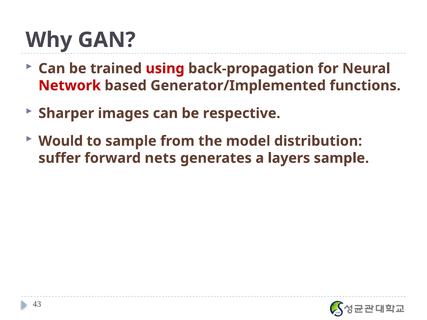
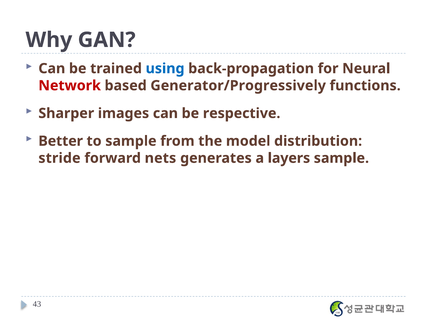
using colour: red -> blue (165, 69)
Generator/Implemented: Generator/Implemented -> Generator/Progressively (238, 86)
Would: Would -> Better (61, 141)
suffer: suffer -> stride (59, 158)
